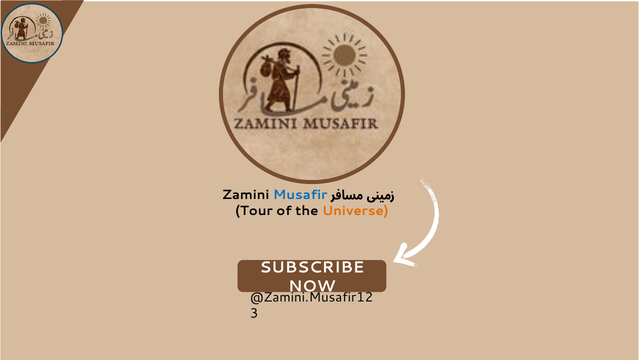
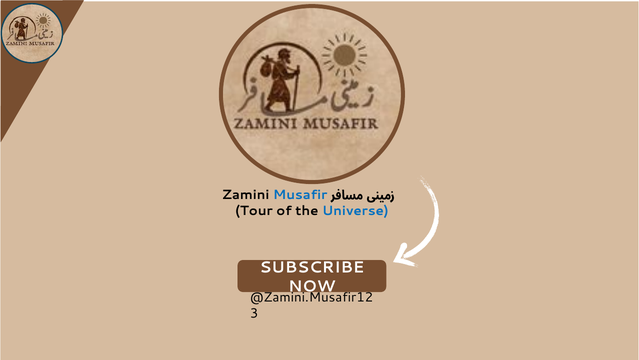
Universe colour: orange -> blue (355, 211)
